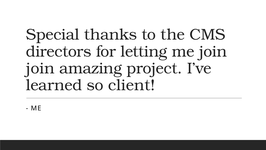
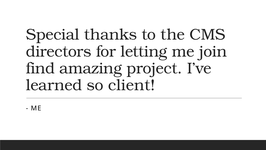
join: join -> find (40, 68)
